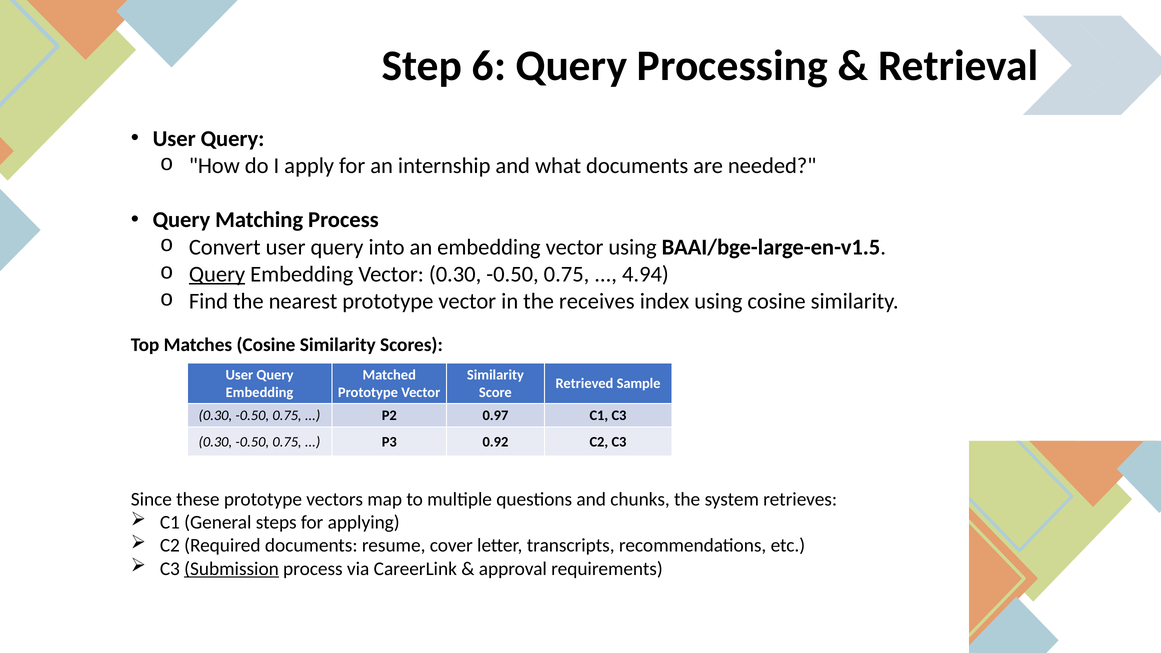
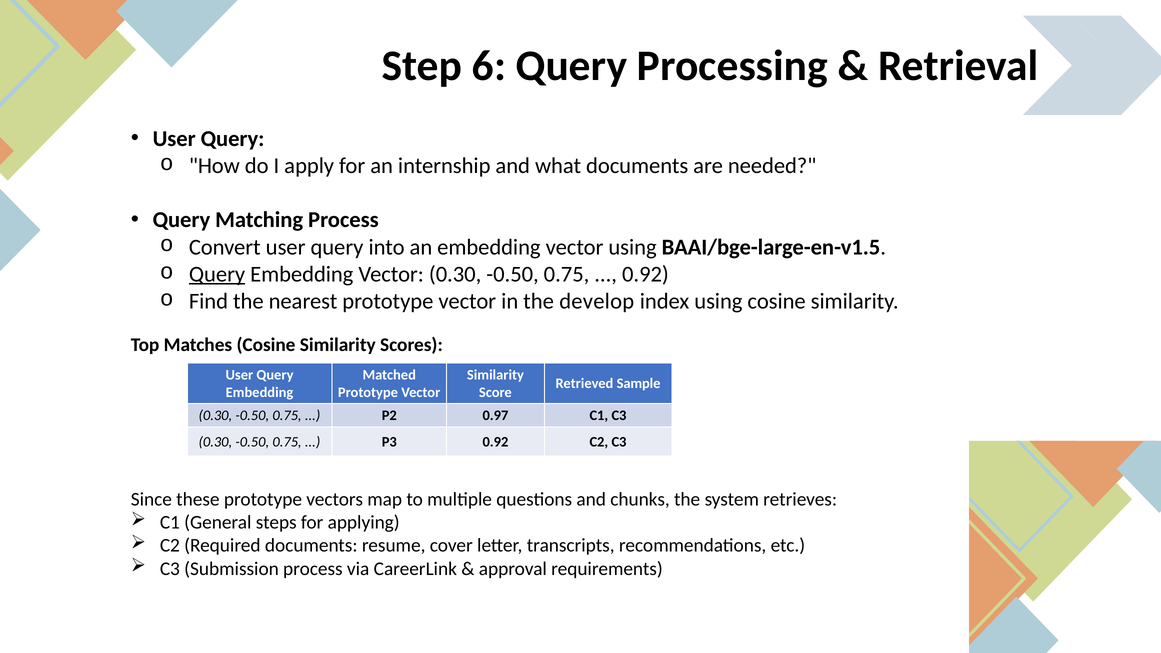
4.94: 4.94 -> 0.92 (645, 274)
receives: receives -> develop (597, 301)
Submission underline: present -> none (232, 569)
